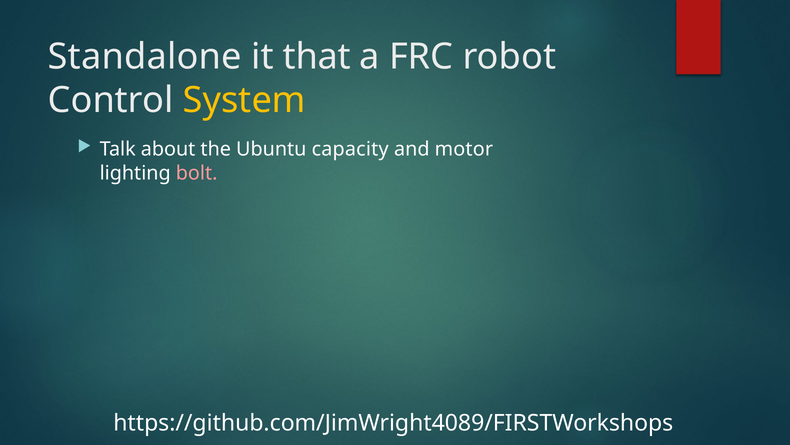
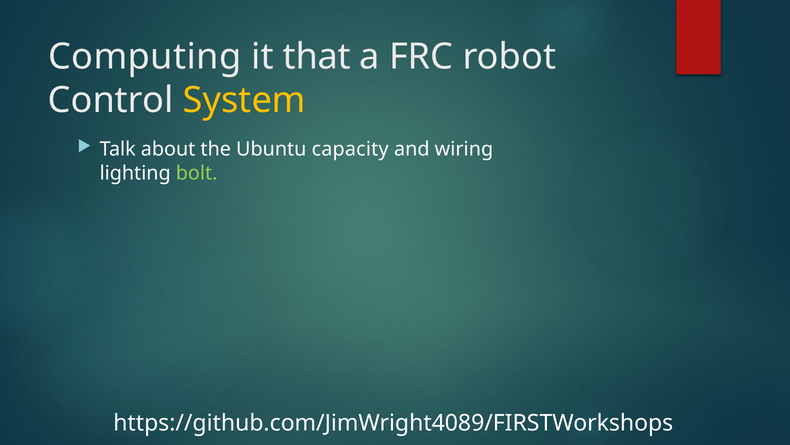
Standalone: Standalone -> Computing (145, 57)
motor: motor -> wiring (464, 149)
bolt colour: pink -> light green (197, 173)
